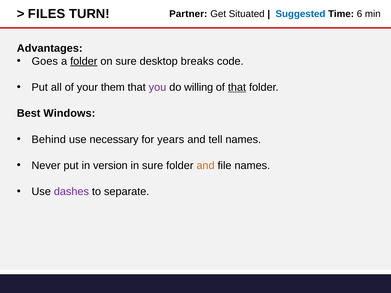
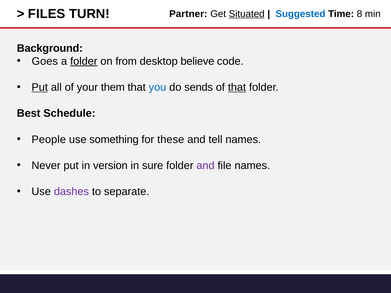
Situated underline: none -> present (247, 14)
6: 6 -> 8 (360, 14)
Advantages: Advantages -> Background (50, 48)
on sure: sure -> from (126, 61)
breaks: breaks -> believe (197, 61)
Put underline: none -> present (40, 87)
you colour: purple -> blue (157, 87)
willing: willing -> sends (199, 87)
Windows: Windows -> Schedule (69, 113)
Behind: Behind -> People (49, 140)
necessary: necessary -> something (114, 140)
years: years -> these (171, 140)
and colour: orange -> purple (206, 166)
